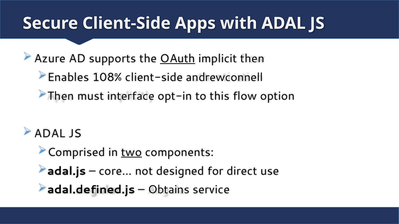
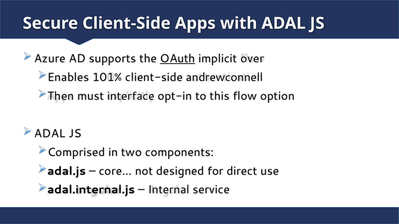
implicit then: then -> over (252, 59)
108%: 108% -> 101% (107, 77)
two underline: present -> none (132, 152)
adal.defined.js: adal.defined.js -> adal.internal.js (91, 190)
Obtains: Obtains -> Internal (169, 190)
